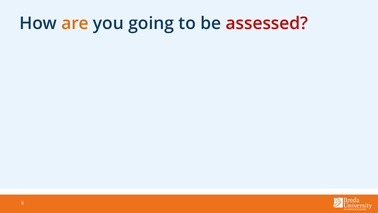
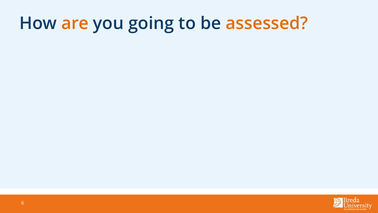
assessed colour: red -> orange (267, 23)
